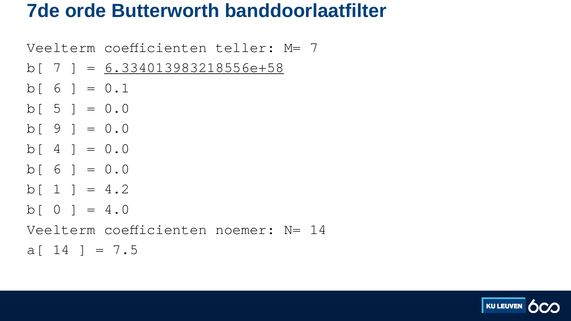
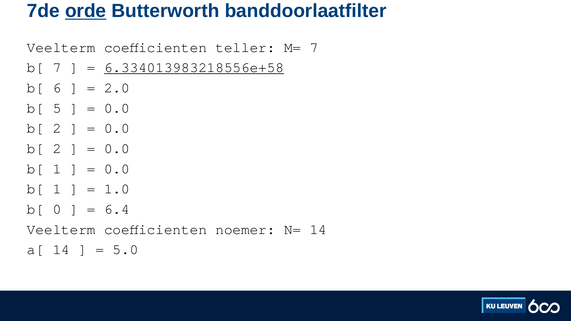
orde underline: none -> present (86, 11)
0.1: 0.1 -> 2.0 (117, 88)
9: 9 -> 2 (57, 128)
4: 4 -> 2 (57, 149)
6: 6 -> 1 (57, 169)
4.2: 4.2 -> 1.0 (117, 189)
4.0: 4.0 -> 6.4 (117, 209)
7.5: 7.5 -> 5.0 (126, 250)
